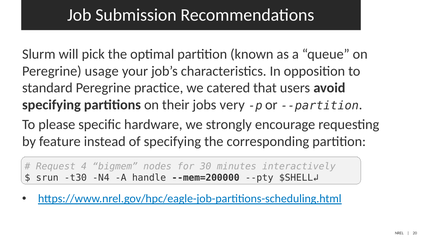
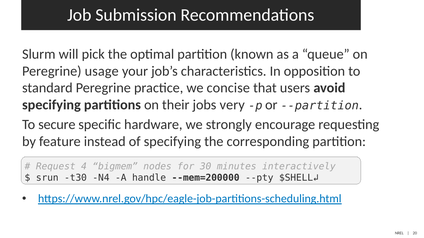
catered: catered -> concise (228, 88)
please: please -> secure (57, 125)
